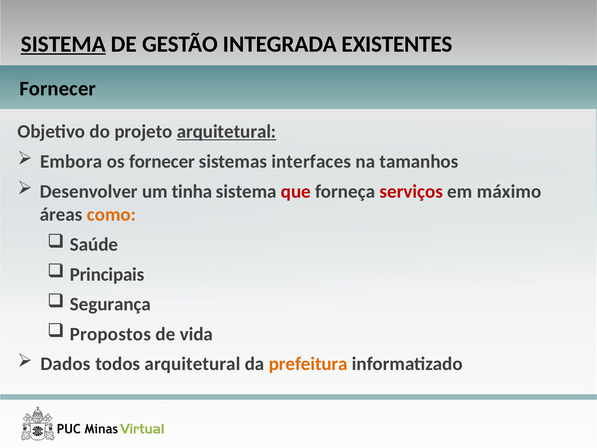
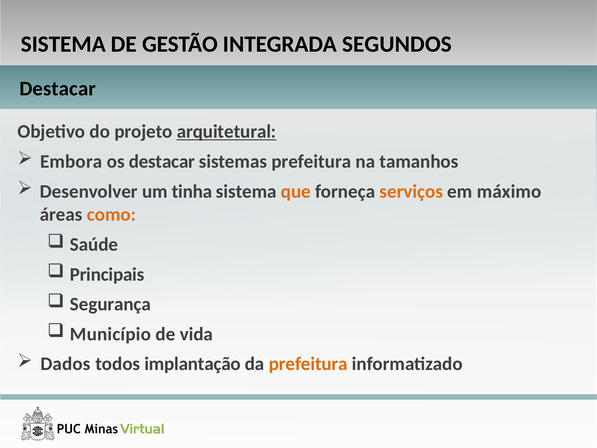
SISTEMA underline: present -> none (63, 44)
EXISTENTES: EXISTENTES -> SEGUNDOS (397, 44)
Fornecer: Fornecer -> Destacar (58, 89)
os fornecer: fornecer -> destacar (162, 161)
sistemas interfaces: interfaces -> prefeitura (311, 161)
que colour: red -> orange (296, 191)
serviços colour: red -> orange (411, 191)
Propostos: Propostos -> Município (110, 334)
todos arquitetural: arquitetural -> implantação (193, 364)
